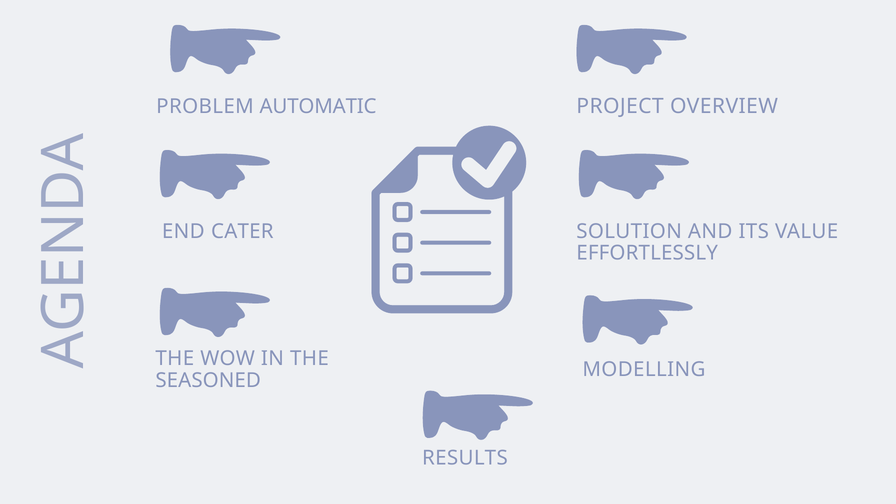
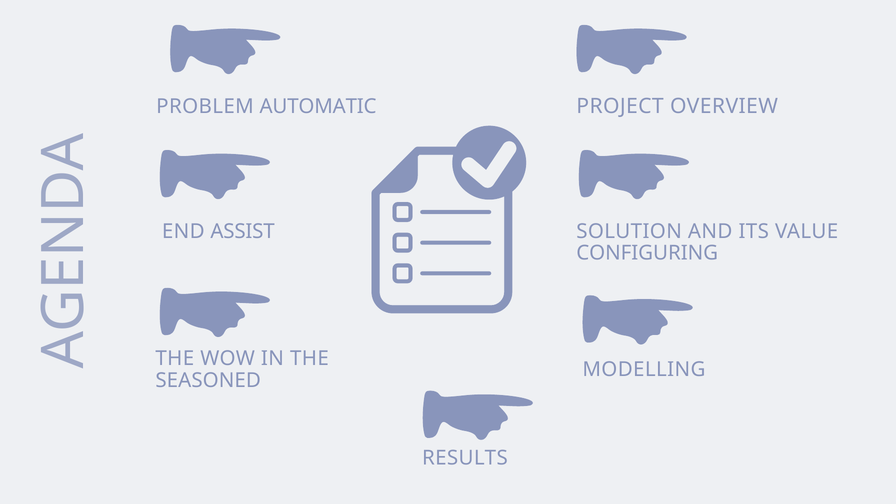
CATER: CATER -> ASSIST (243, 231)
EFFORTLESSLY: EFFORTLESSLY -> CONFIGURING (647, 253)
